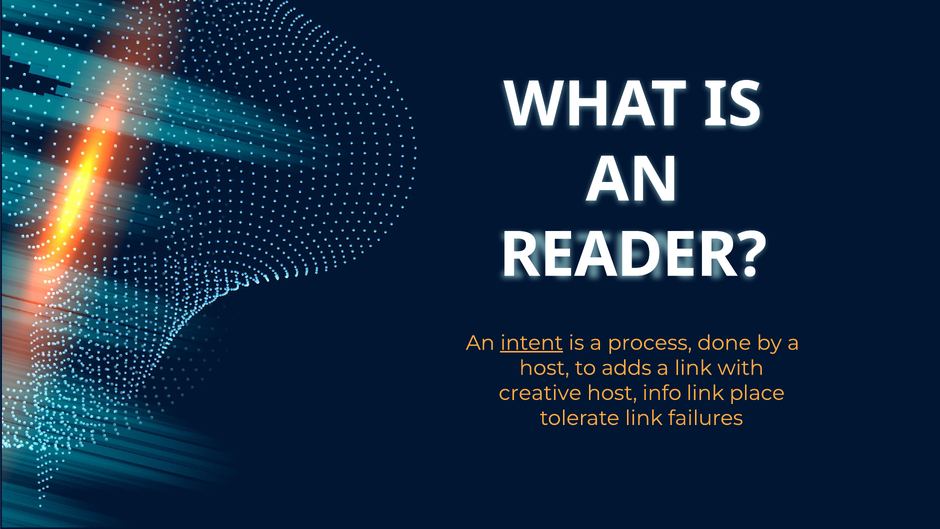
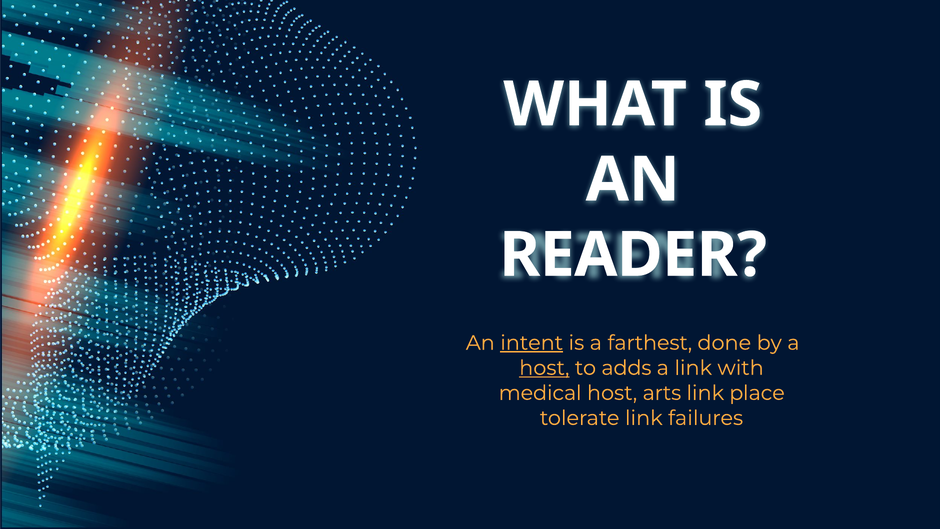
process: process -> farthest (650, 343)
host underline: none -> present (544, 368)
creative: creative -> medical (540, 393)
info: info -> arts (662, 393)
